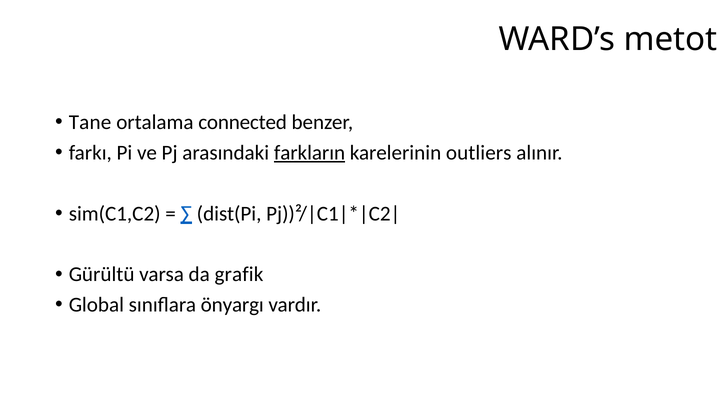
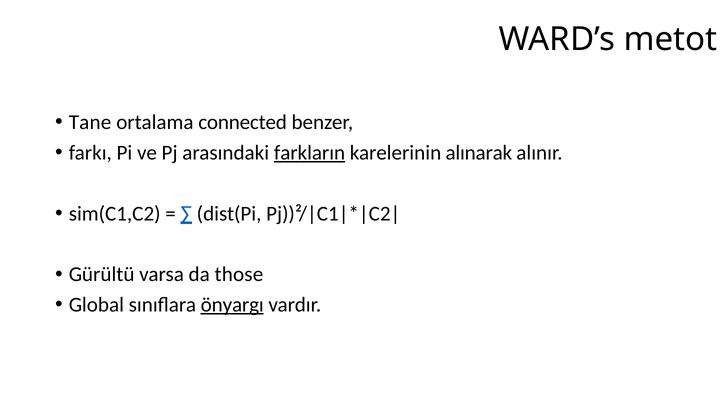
outliers: outliers -> alınarak (479, 153)
grafik: grafik -> those (239, 275)
önyargı underline: none -> present (232, 305)
